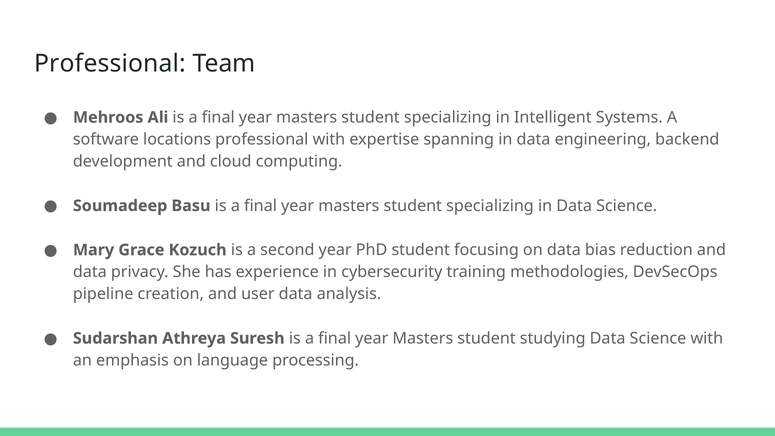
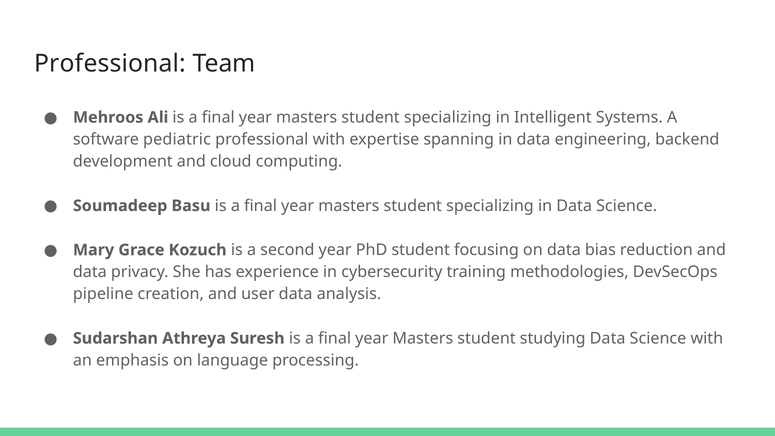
locations: locations -> pediatric (177, 139)
